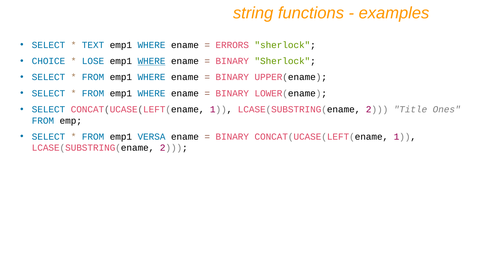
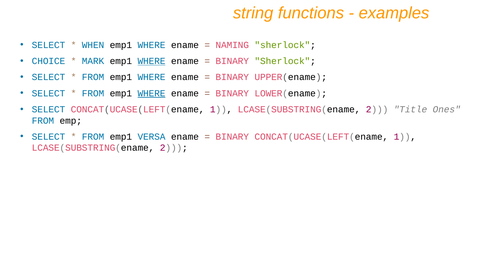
TEXT: TEXT -> WHEN (93, 45)
ERRORS: ERRORS -> NAMING (232, 45)
LOSE: LOSE -> MARK (93, 61)
WHERE underline: none -> present (152, 93)
